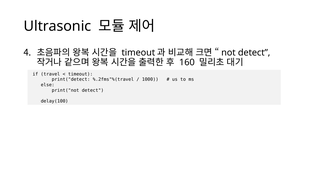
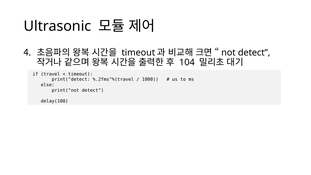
160: 160 -> 104 (187, 62)
